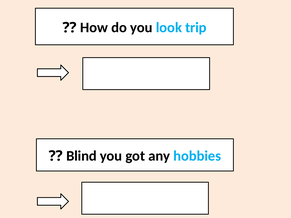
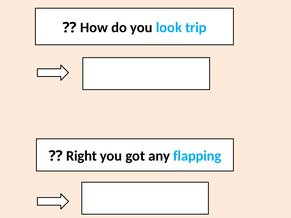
Blind: Blind -> Right (82, 156)
hobbies: hobbies -> flapping (197, 156)
